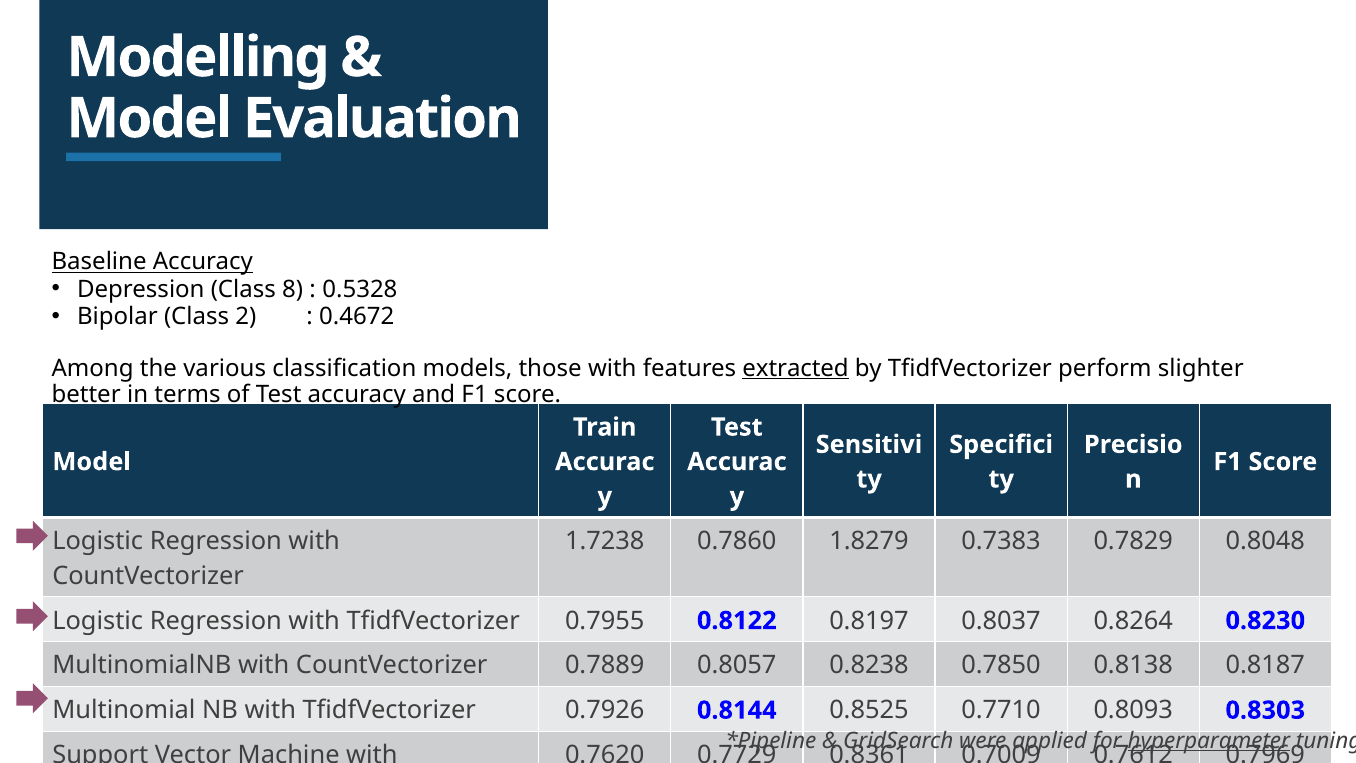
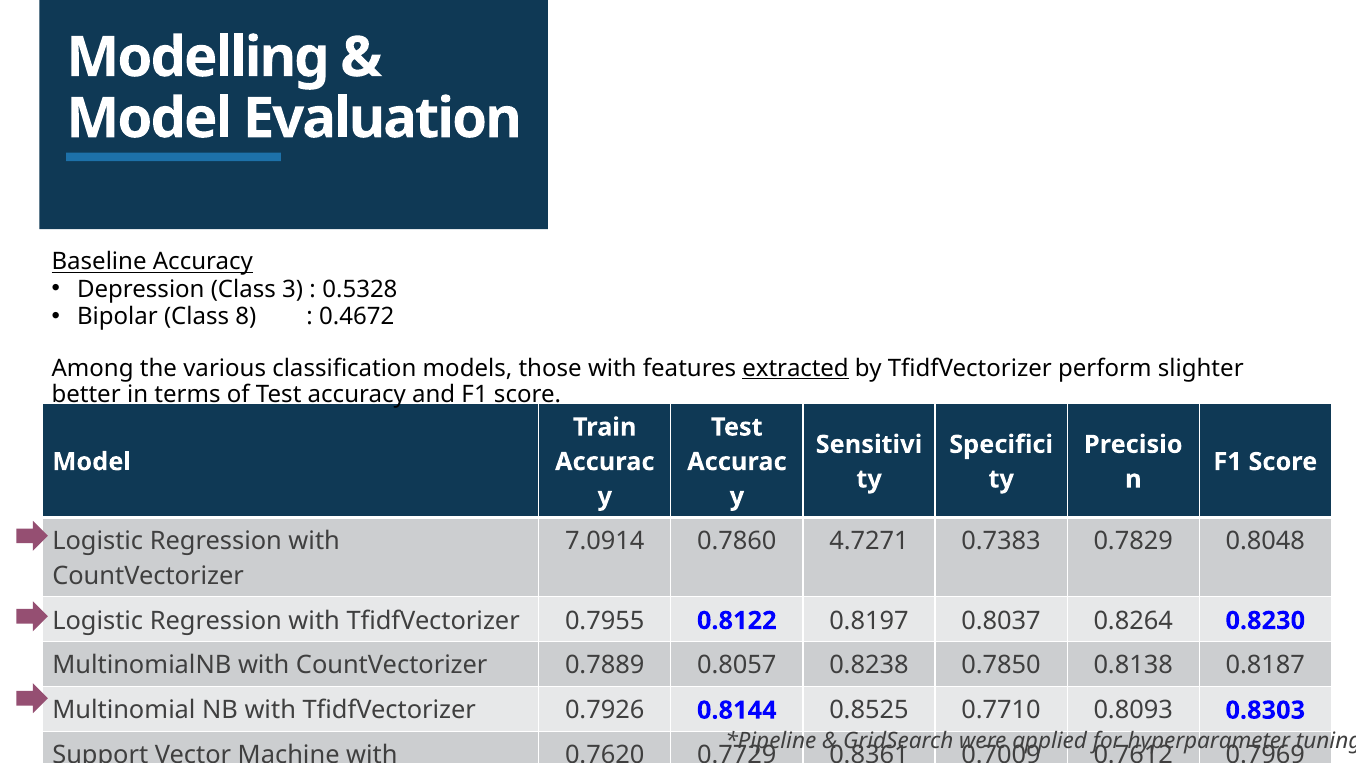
8: 8 -> 3 (293, 290)
2: 2 -> 8 (246, 316)
1.7238: 1.7238 -> 7.0914 (605, 541)
1.8279: 1.8279 -> 4.7271 (869, 541)
hyperparameter underline: present -> none (1209, 741)
